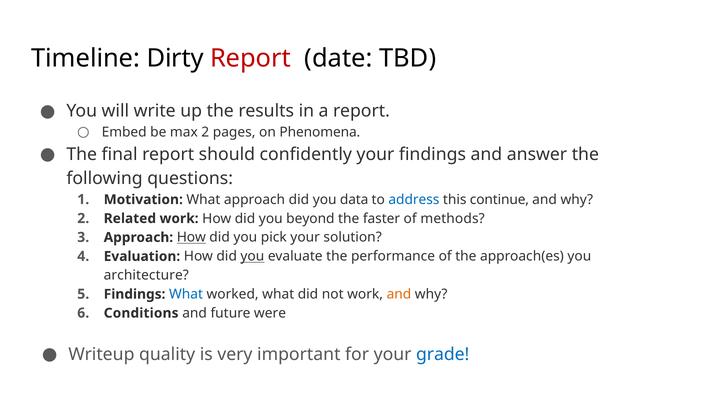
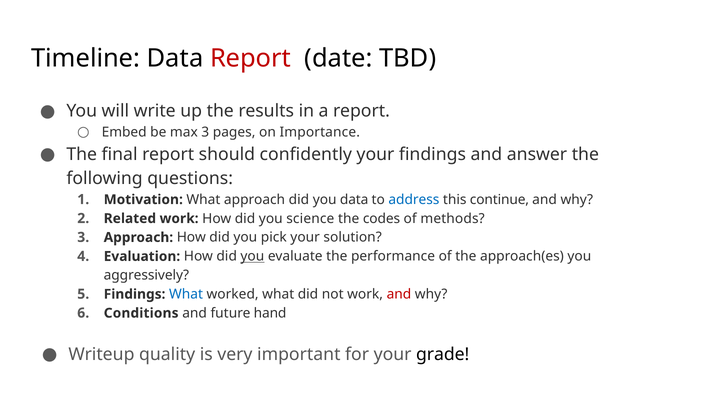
Timeline Dirty: Dirty -> Data (175, 58)
max 2: 2 -> 3 (205, 132)
Phenomena: Phenomena -> Importance (320, 132)
beyond: beyond -> science (310, 219)
faster: faster -> codes (382, 219)
How underline: present -> none (191, 238)
architecture: architecture -> aggressively (146, 275)
and colour: orange -> red (399, 294)
were: were -> hand (270, 313)
grade colour: blue -> black (443, 354)
